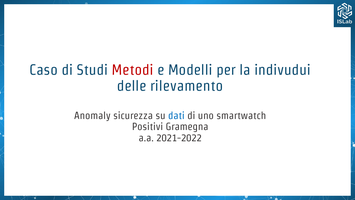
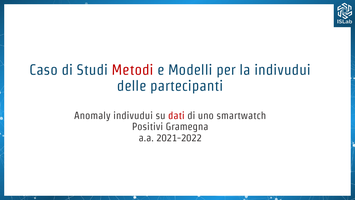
rilevamento: rilevamento -> partecipanti (187, 86)
Anomaly sicurezza: sicurezza -> indivudui (133, 115)
dati colour: blue -> red (176, 115)
